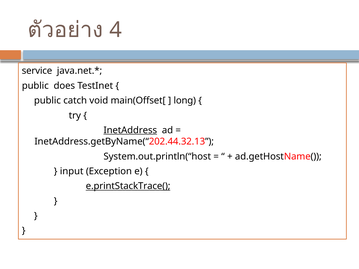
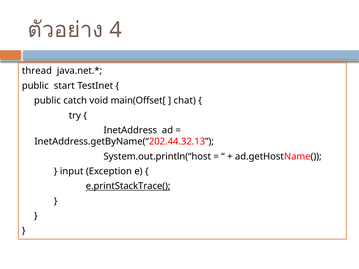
service: service -> thread (37, 71)
does: does -> start (64, 86)
long: long -> chat (185, 101)
InetAddress underline: present -> none (130, 130)
